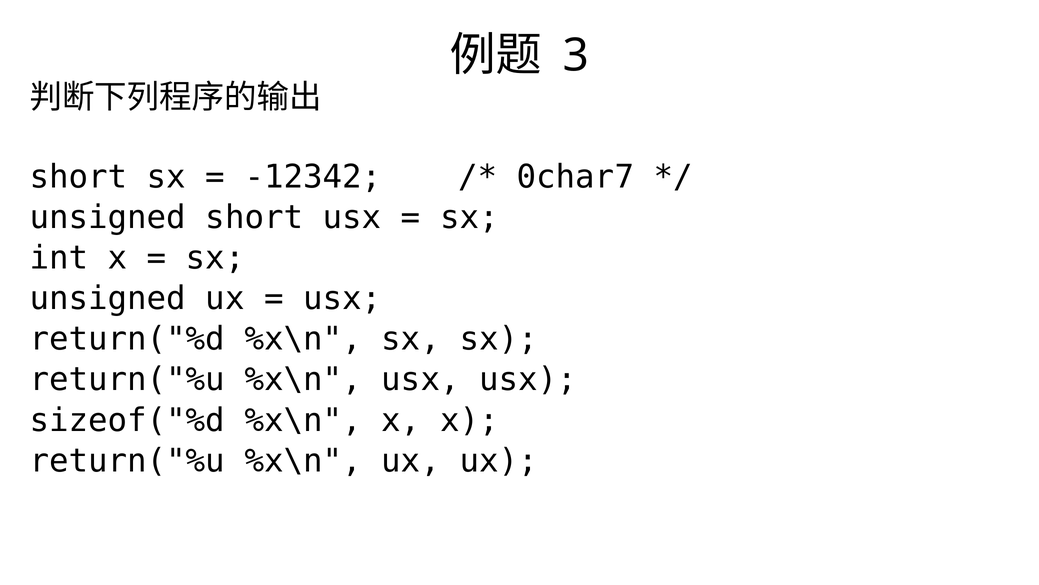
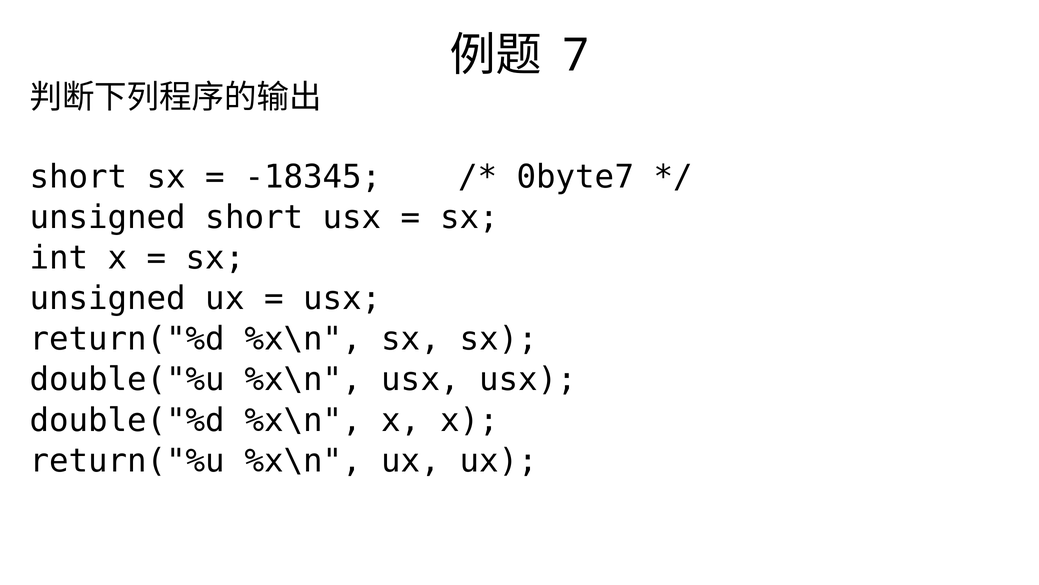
3: 3 -> 7 (576, 56)
-12342: -12342 -> -18345 (313, 177)
0char7: 0char7 -> 0byte7 (575, 177)
return("%u: return("%u -> double("%u (127, 379)
sizeof("%d: sizeof("%d -> double("%d (127, 420)
